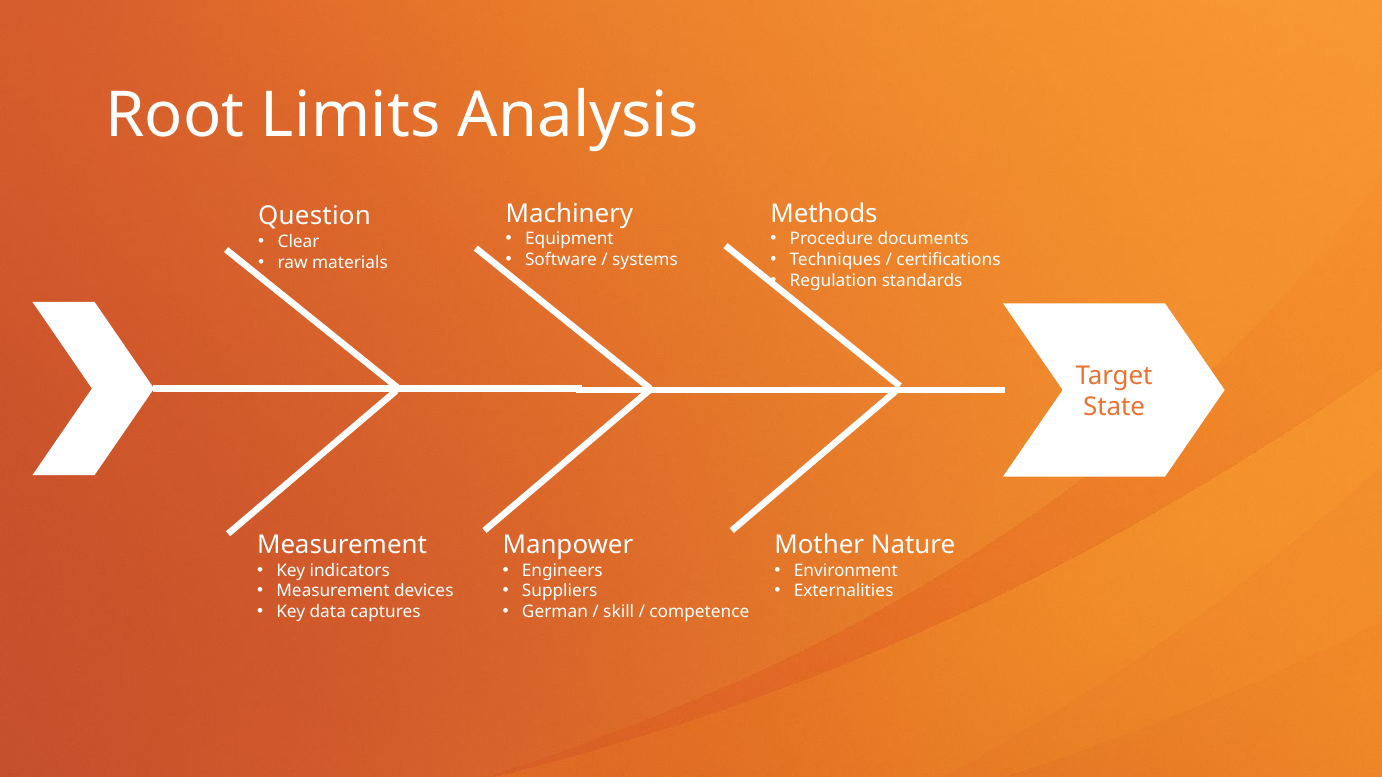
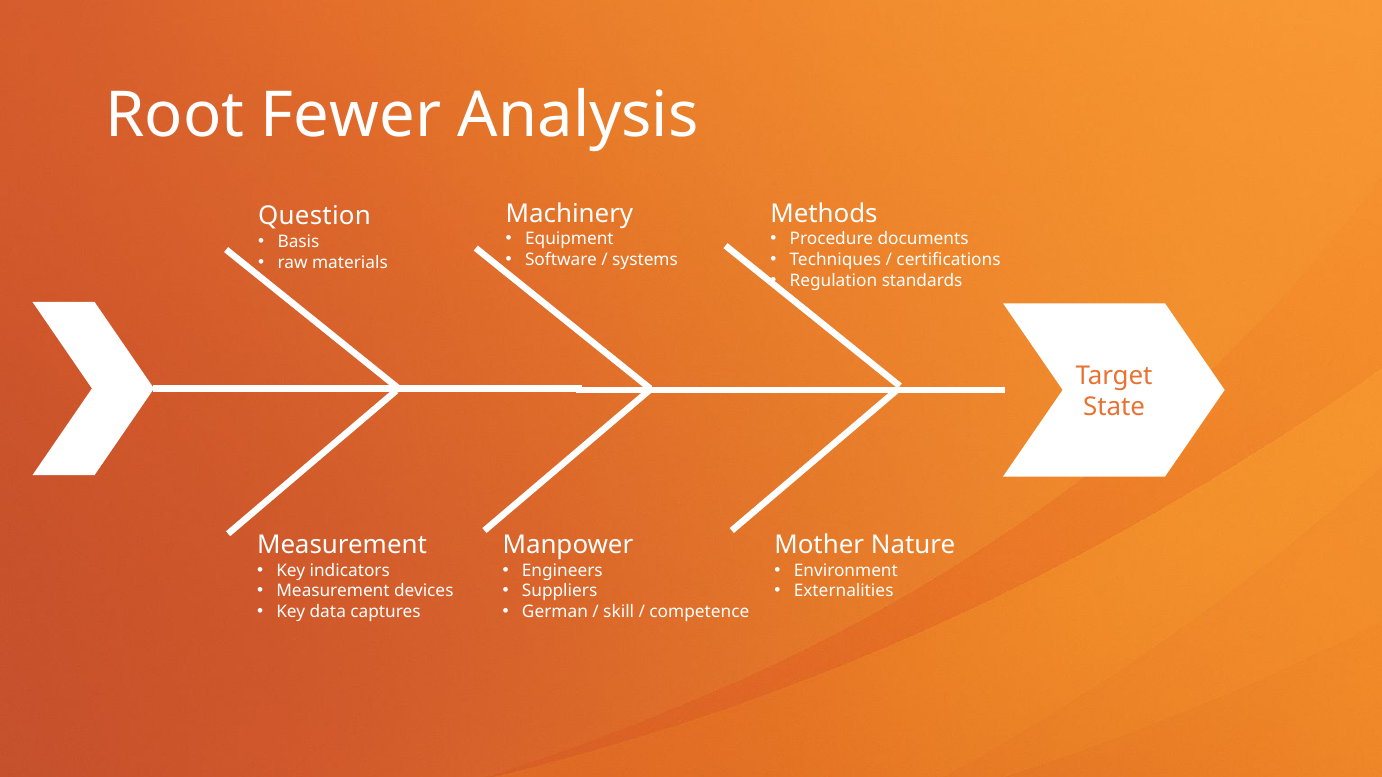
Limits: Limits -> Fewer (351, 116)
Clear: Clear -> Basis (299, 242)
